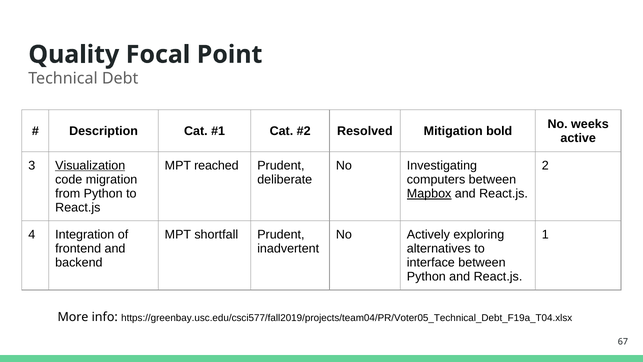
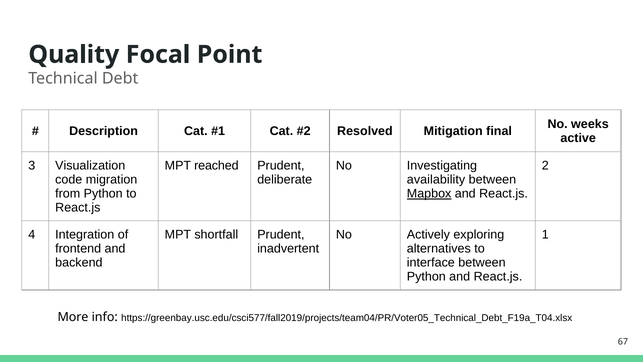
bold: bold -> final (499, 131)
Visualization underline: present -> none (90, 165)
computers: computers -> availability (436, 179)
